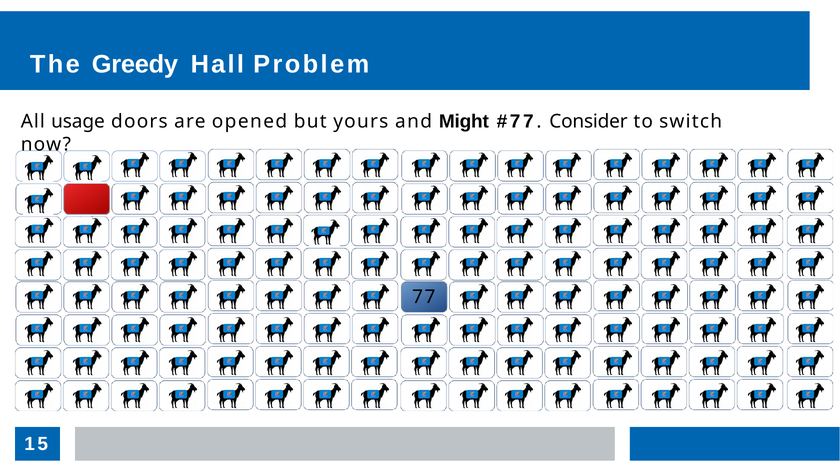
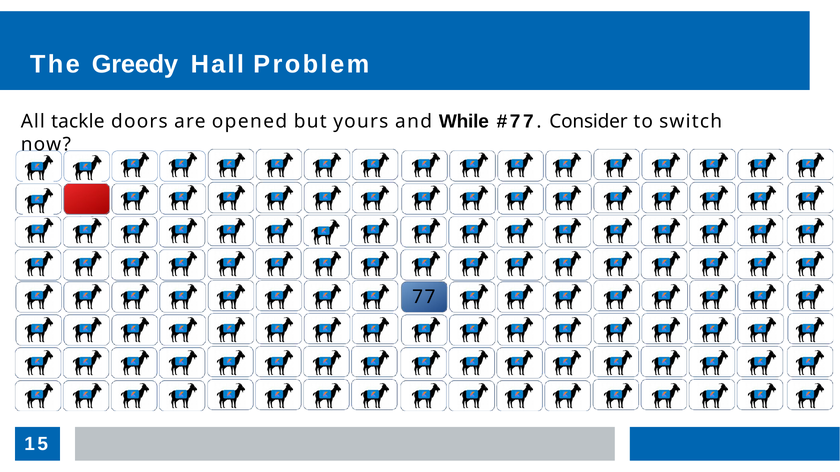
usage: usage -> tackle (78, 122)
Might: Might -> While (464, 122)
